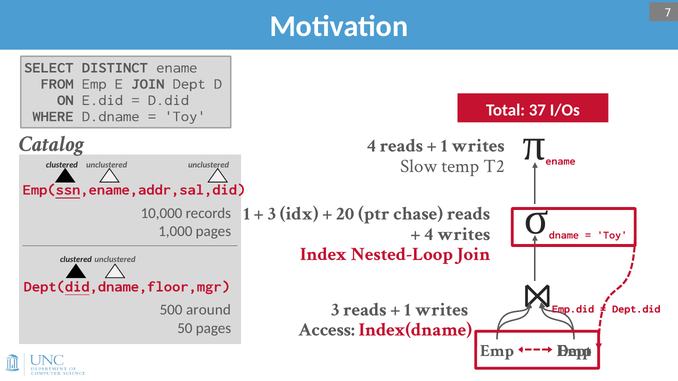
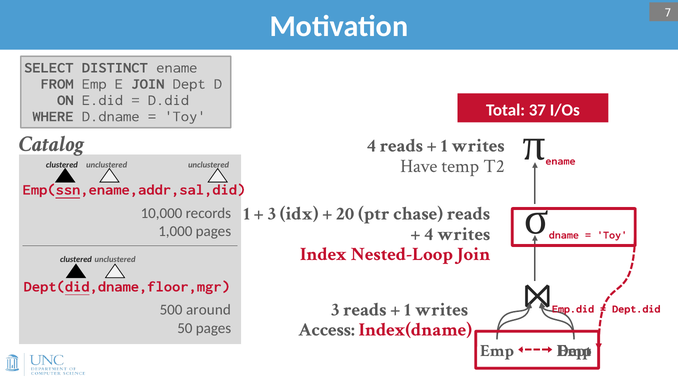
Slow: Slow -> Have (419, 166)
